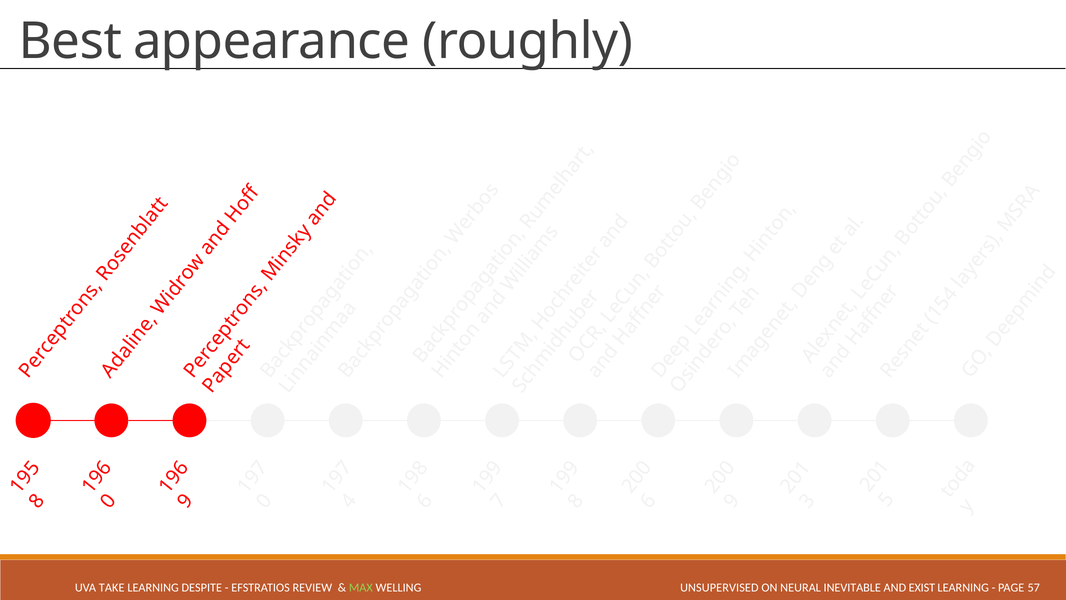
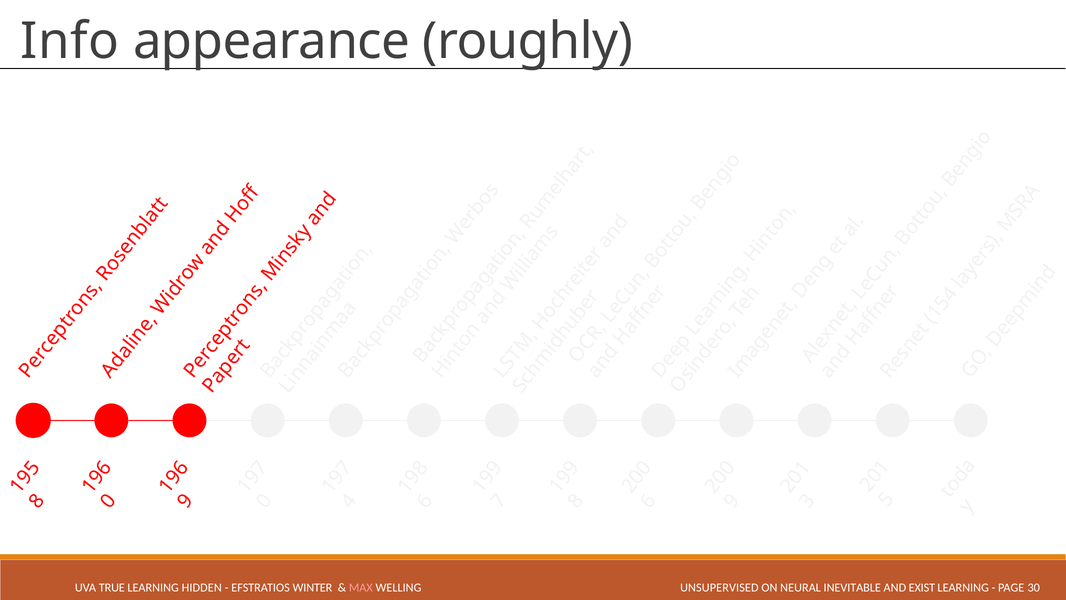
Best: Best -> Info (70, 41)
TAKE: TAKE -> TRUE (112, 587)
DESPITE: DESPITE -> HIDDEN (202, 587)
REVIEW: REVIEW -> WINTER (312, 587)
MAX colour: light green -> pink (361, 587)
57: 57 -> 30 (1034, 587)
